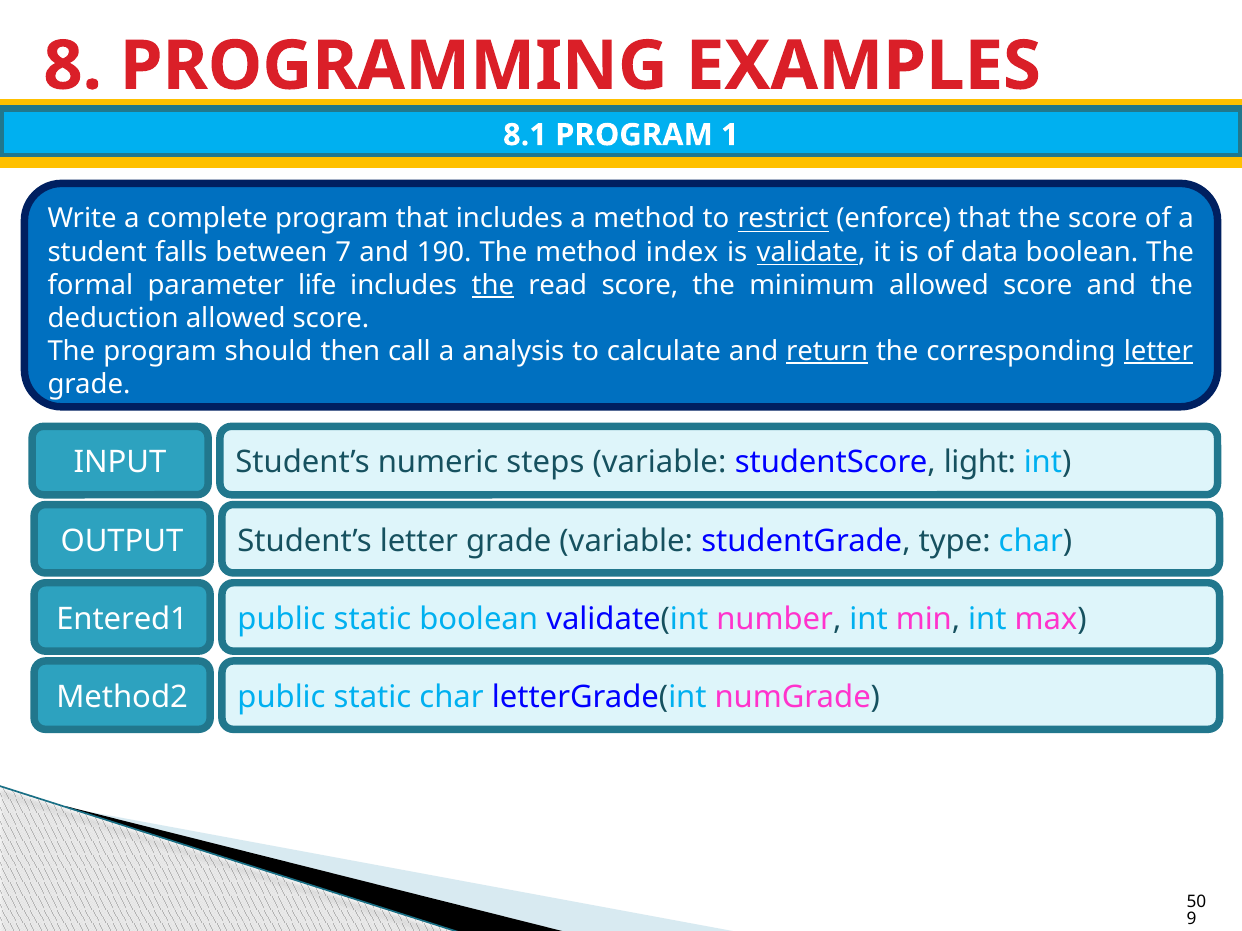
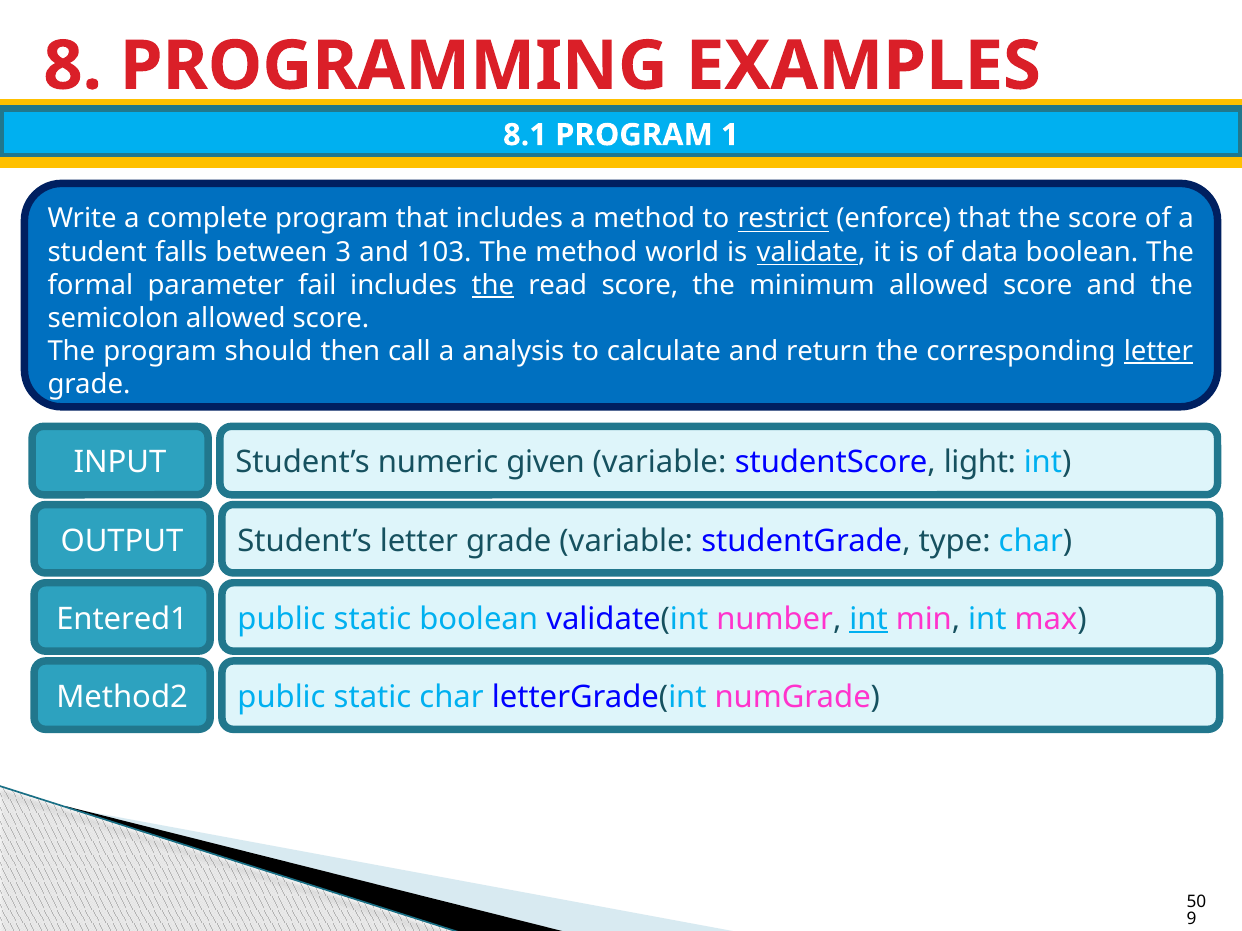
7: 7 -> 3 (343, 252)
190: 190 -> 103 (444, 252)
index: index -> world (682, 252)
life: life -> fail (317, 285)
deduction: deduction -> semicolon (113, 318)
return underline: present -> none (827, 351)
steps: steps -> given (546, 463)
int underline: none -> present (869, 619)
